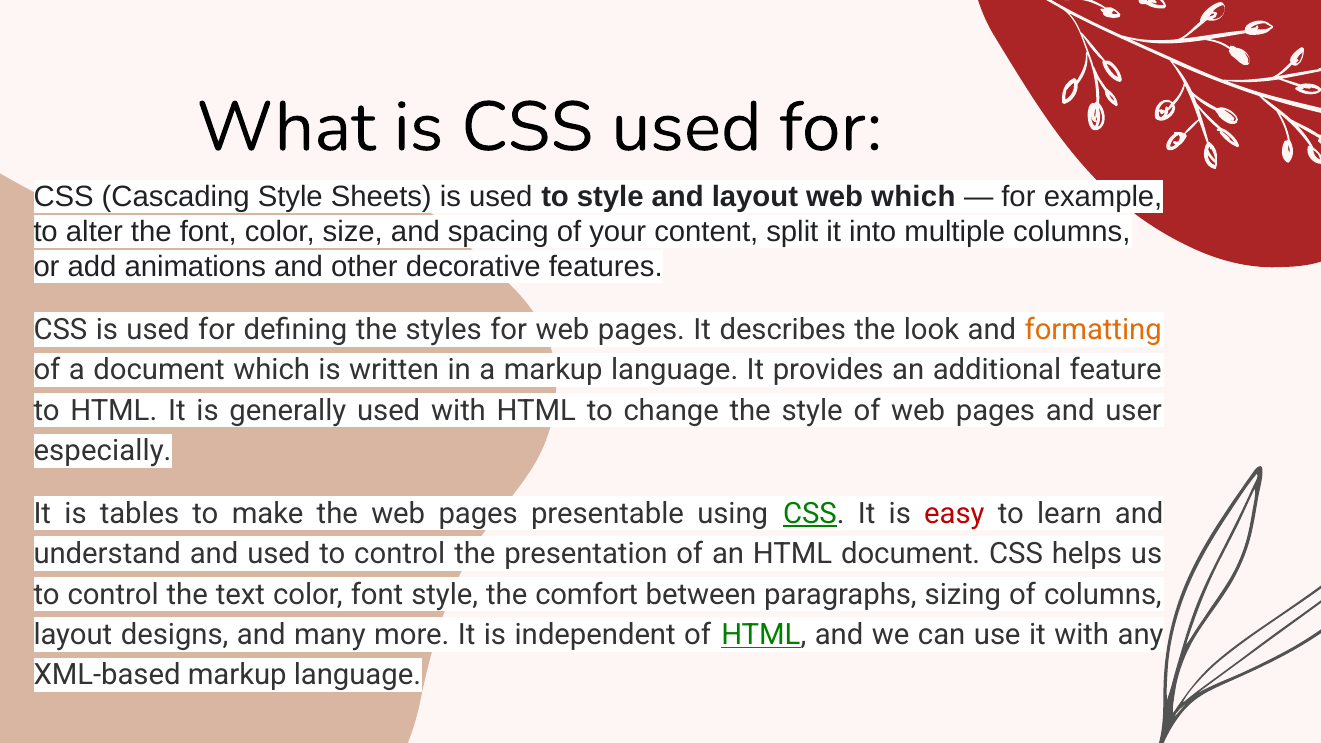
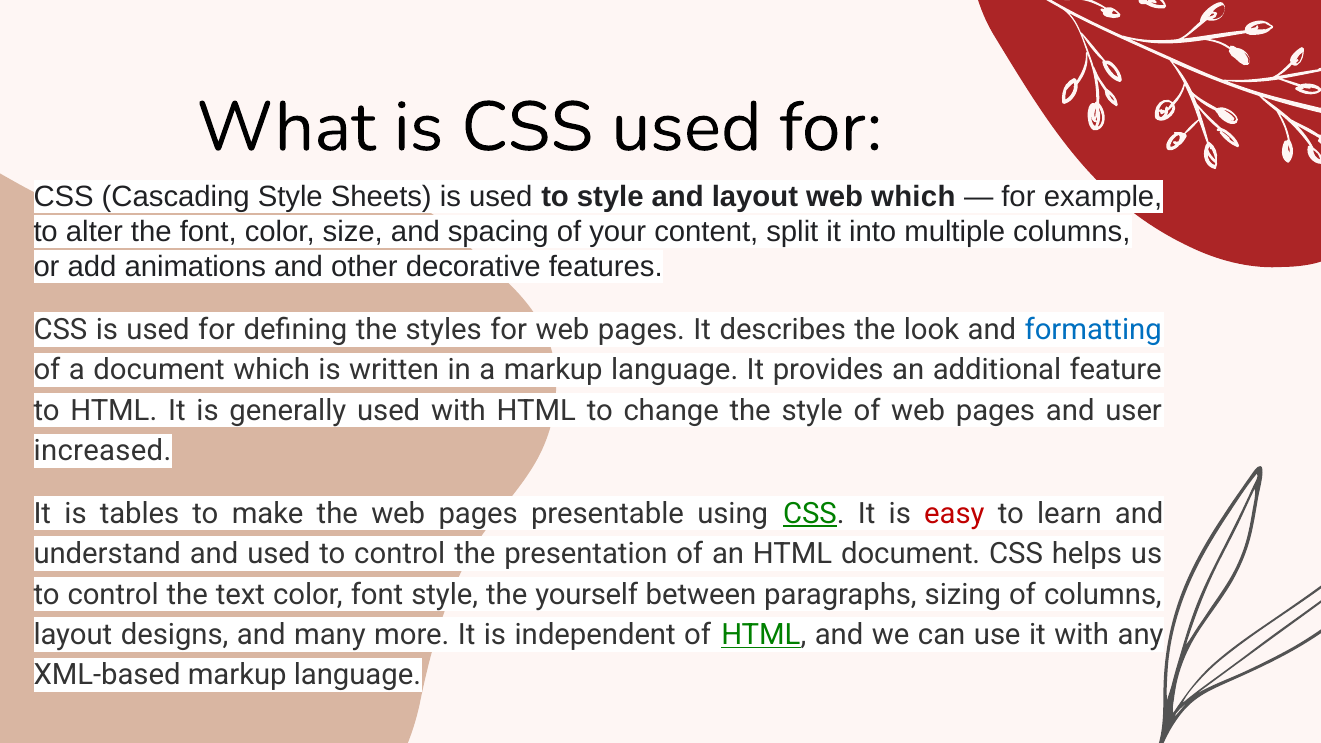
formatting colour: orange -> blue (1093, 330)
especially: especially -> increased (102, 451)
comfort: comfort -> yourself (587, 594)
